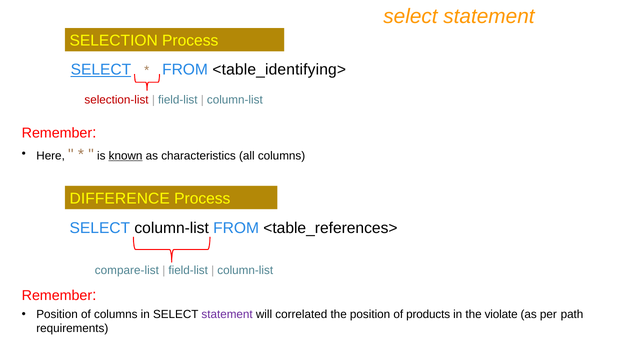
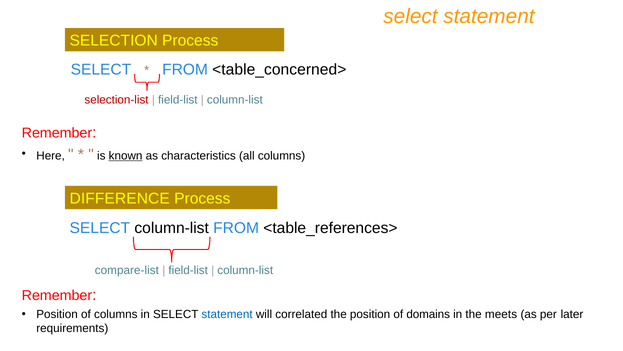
SELECT underline: present -> none (101, 70)
<table_identifying>: <table_identifying> -> <table_concerned> (279, 70)
statement colour: purple -> blue (227, 314)
products: products -> domains (428, 314)
violate: violate -> meets (501, 314)
path: path -> later (572, 314)
